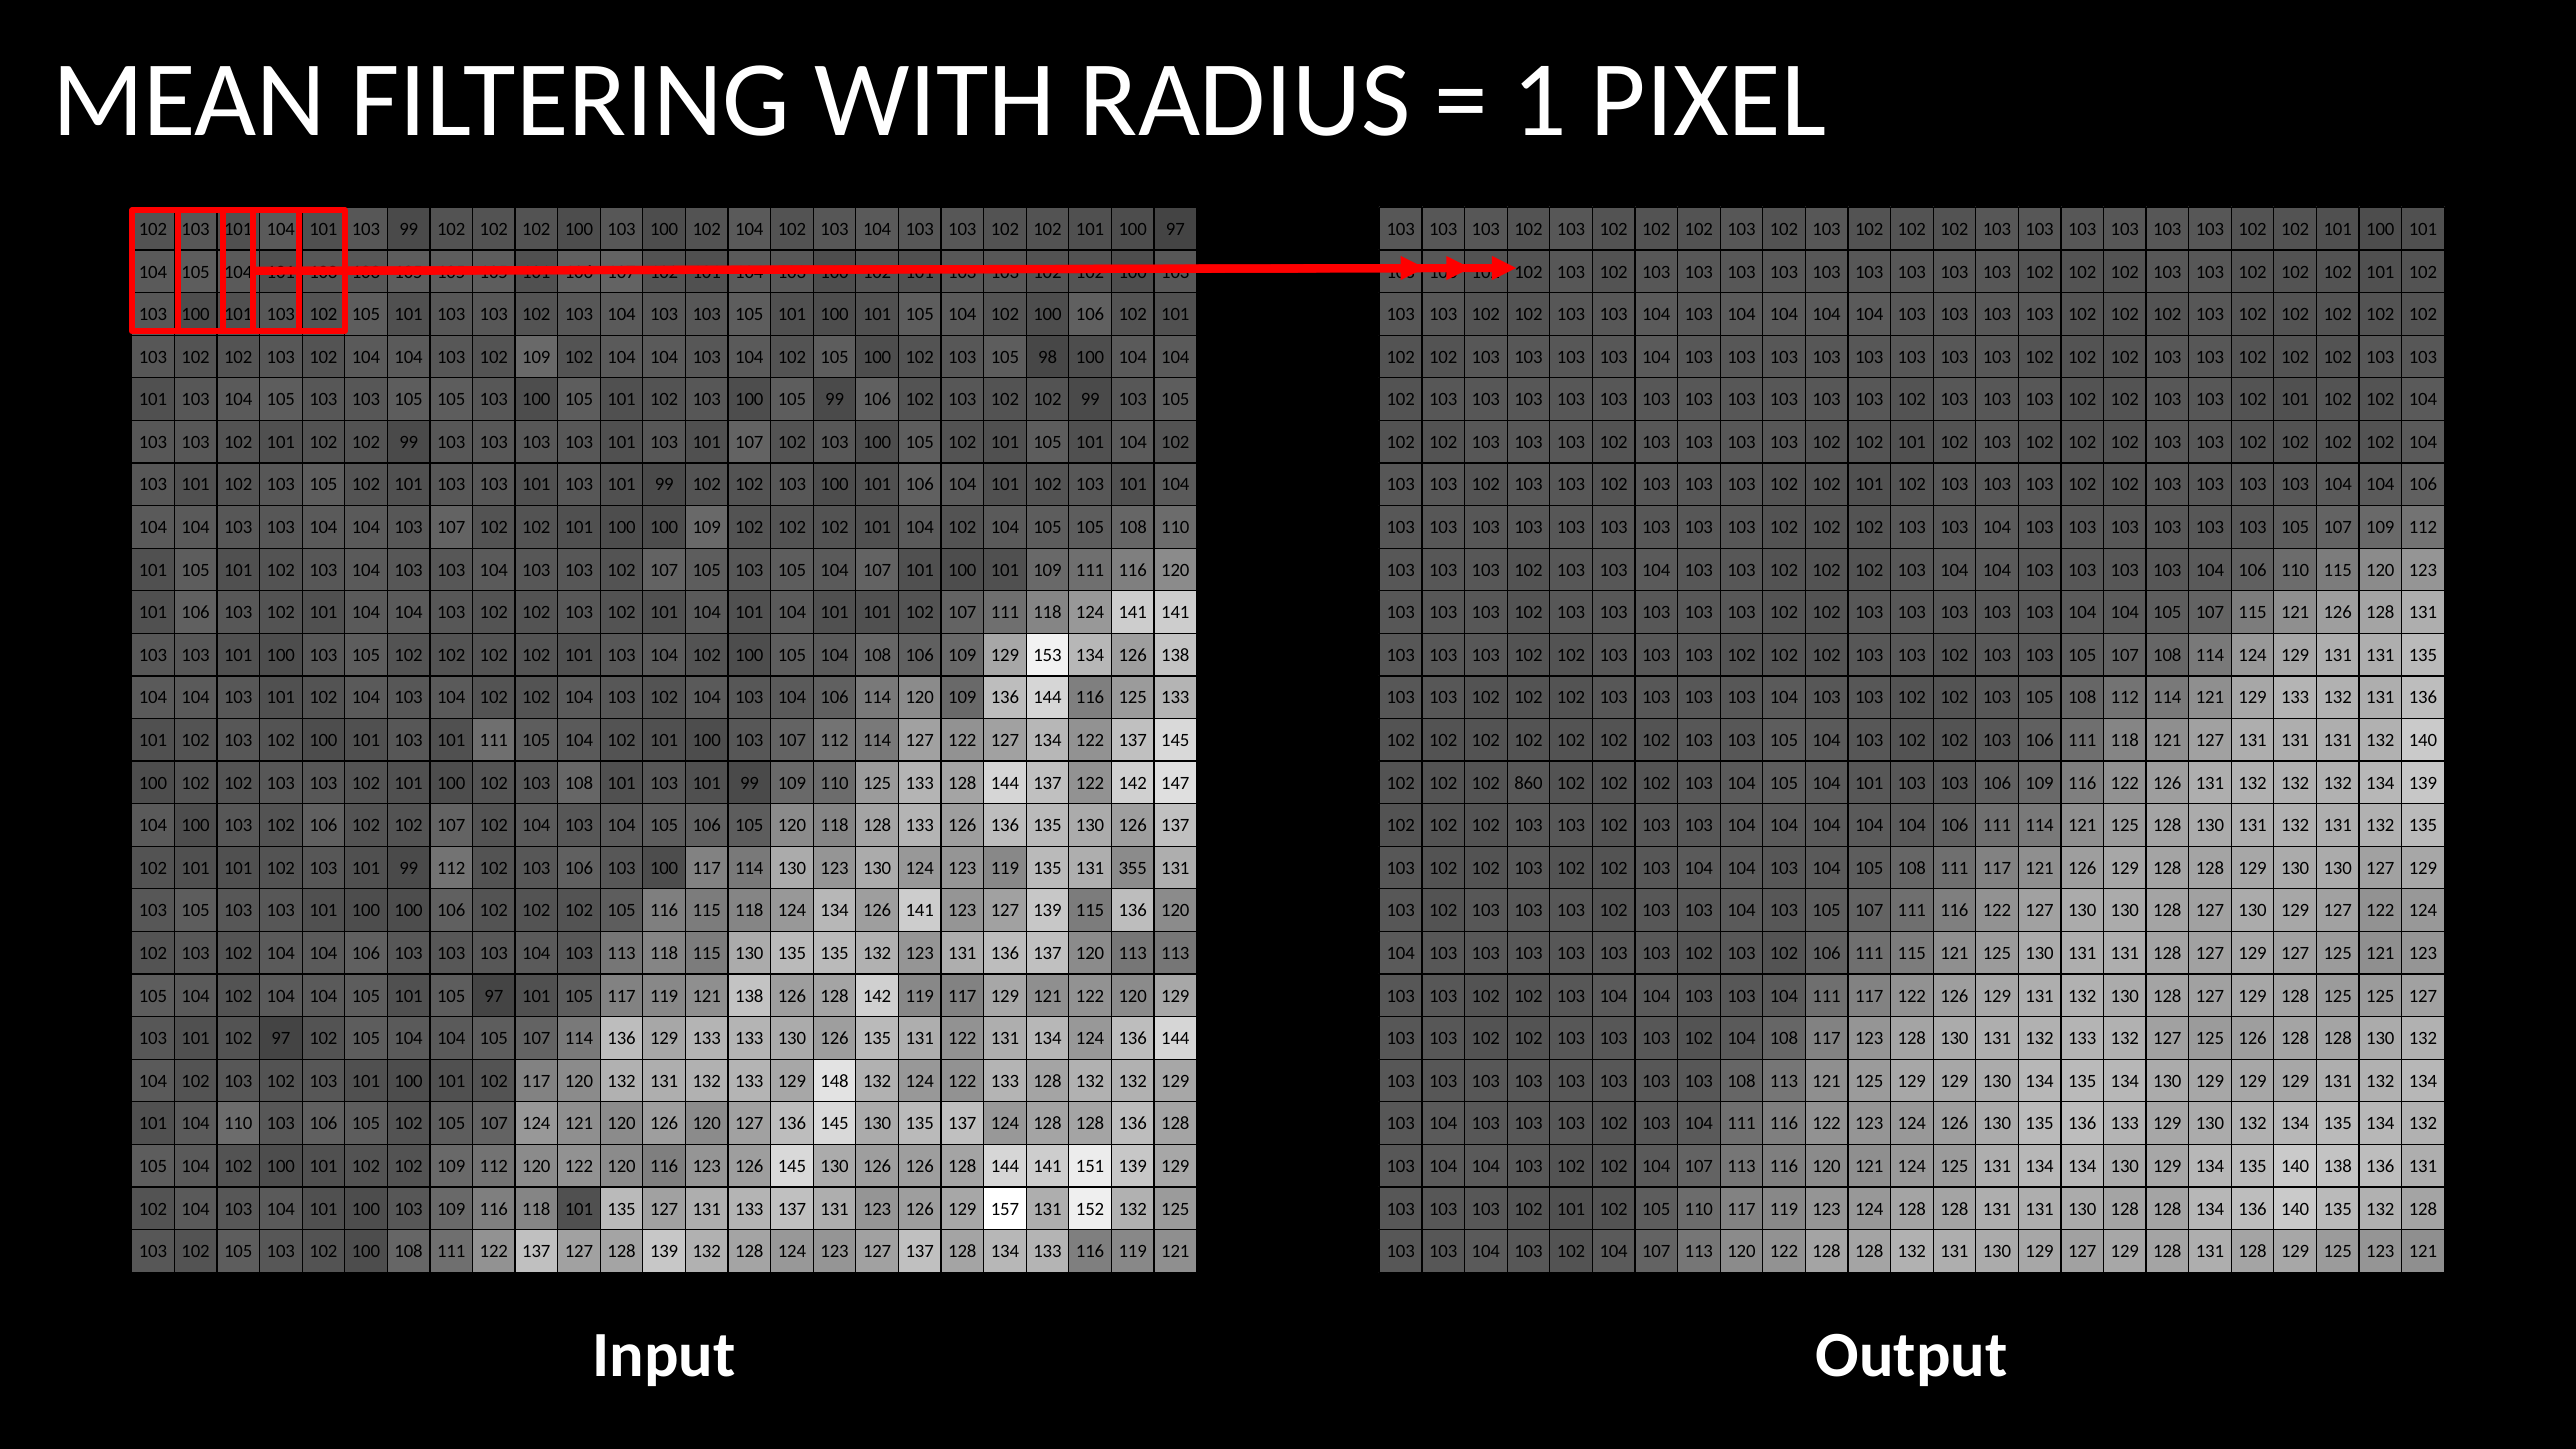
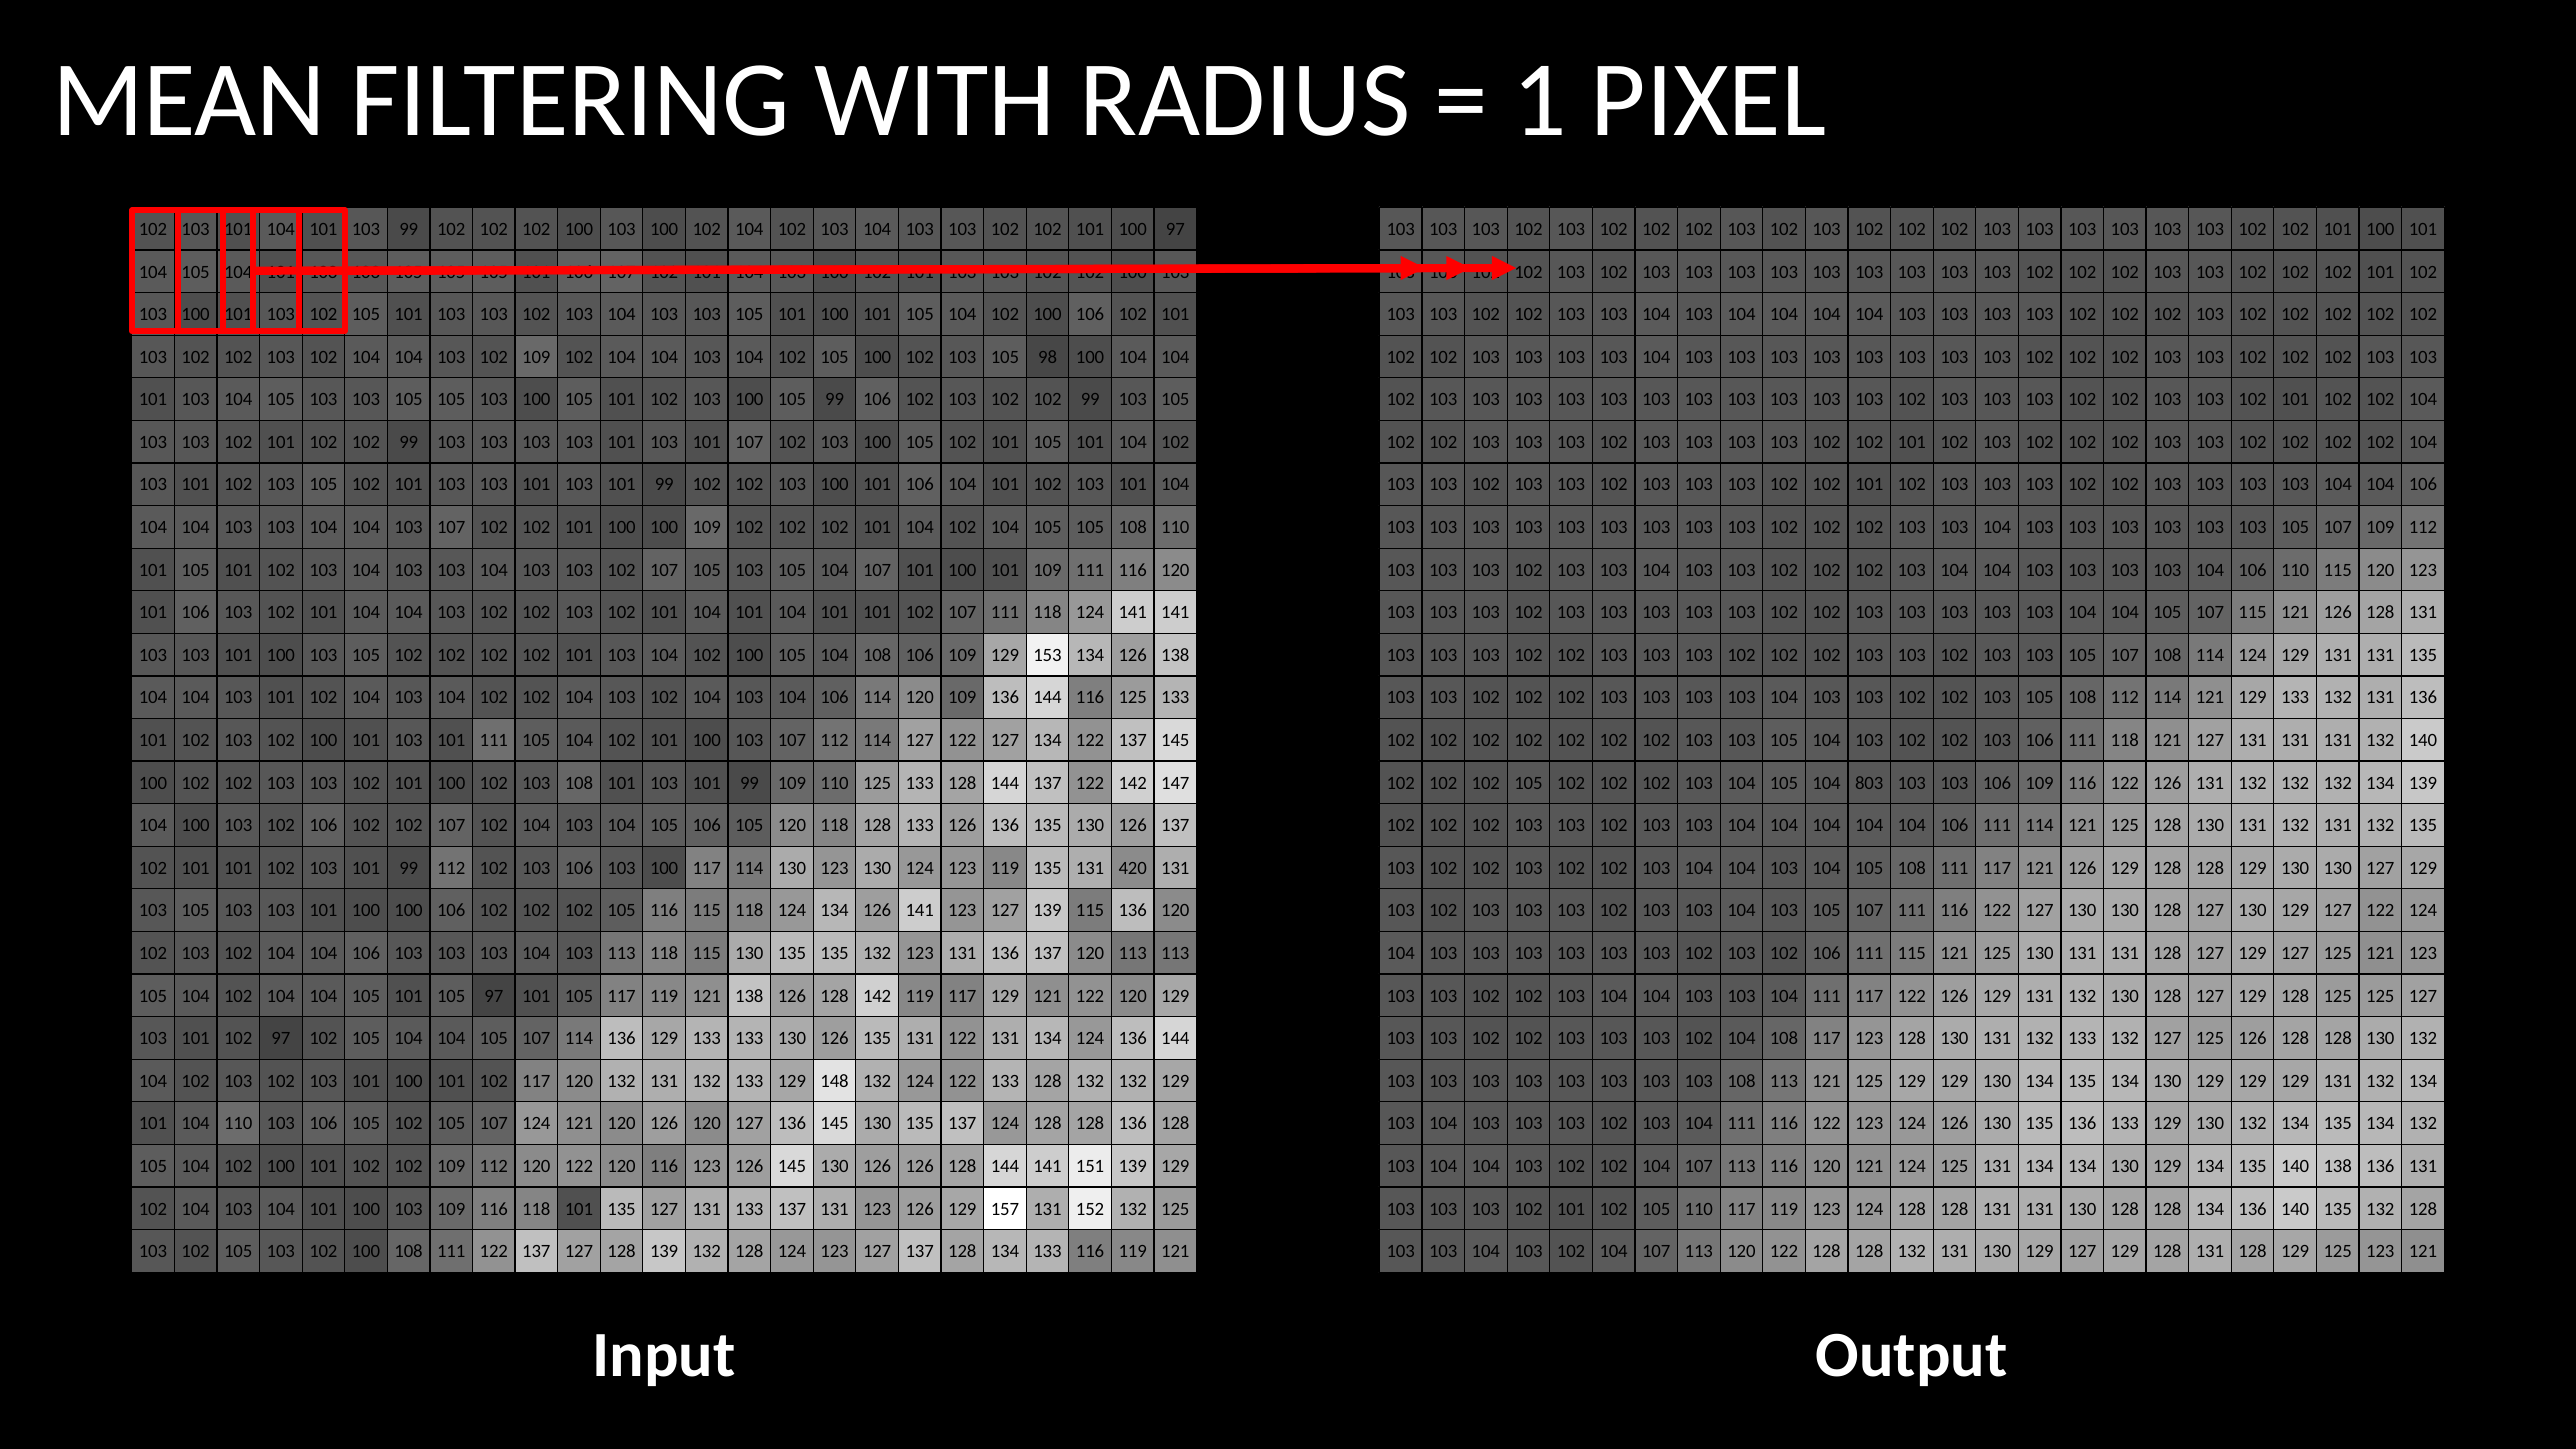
860: 860 -> 105 (1528, 783)
101: 101 -> 803 (1869, 783)
355: 355 -> 420 (1133, 868)
